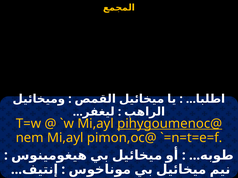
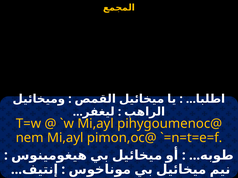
pihygoumenoc@ underline: present -> none (170, 124)
